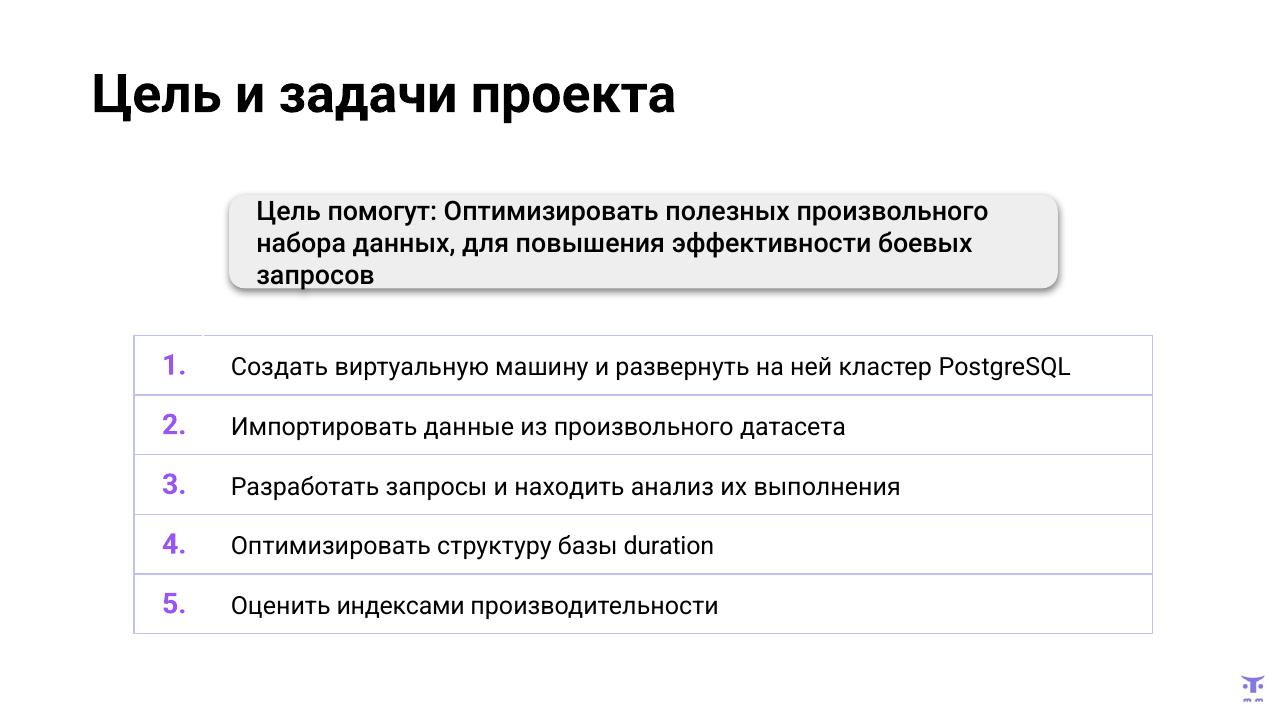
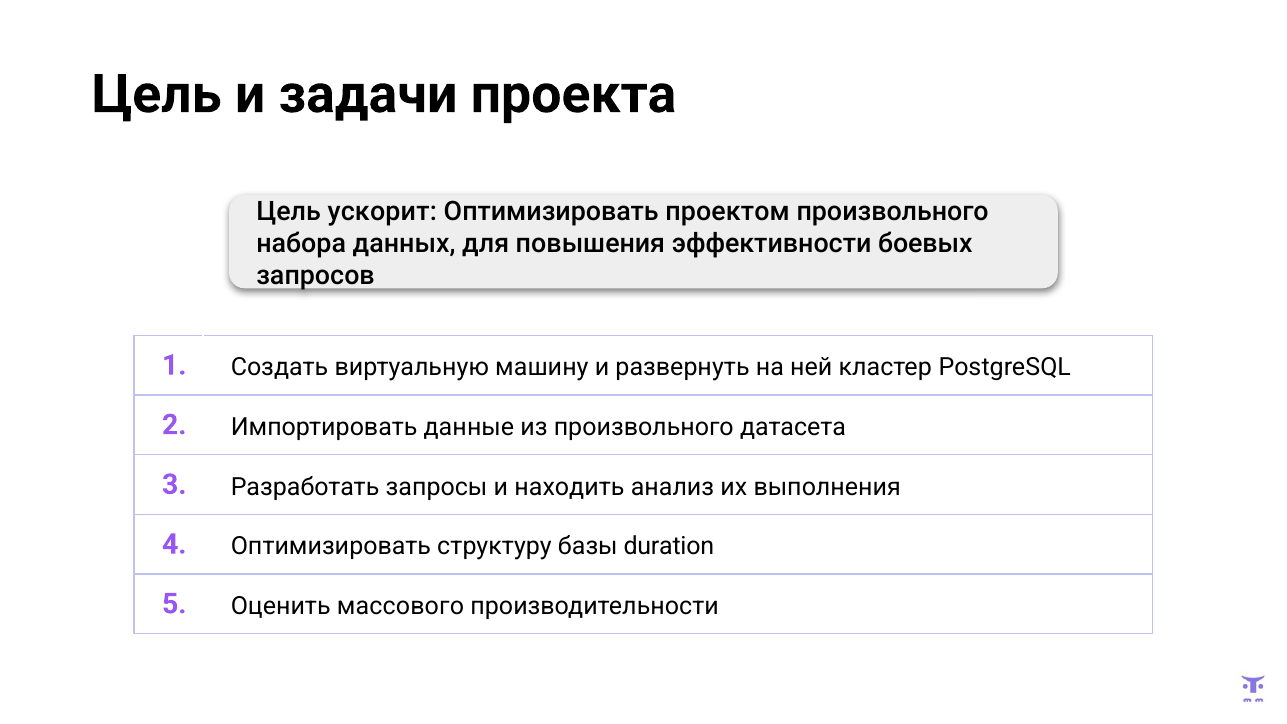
помогут: помогут -> ускорит (382, 211)
полезных: полезных -> проектом (728, 211)
индексами: индексами -> массового (401, 606)
